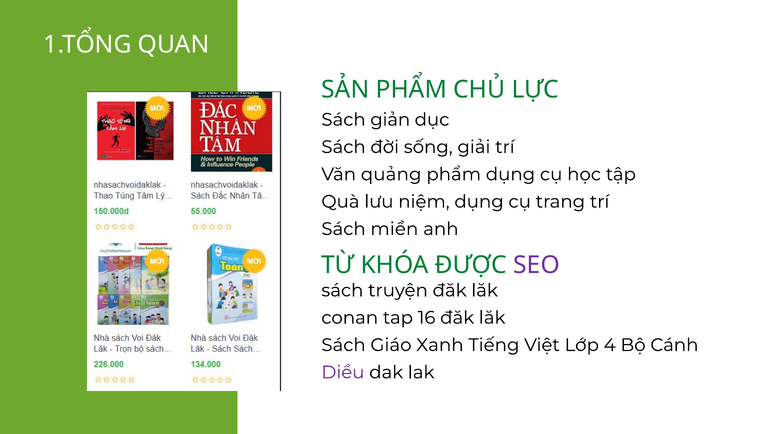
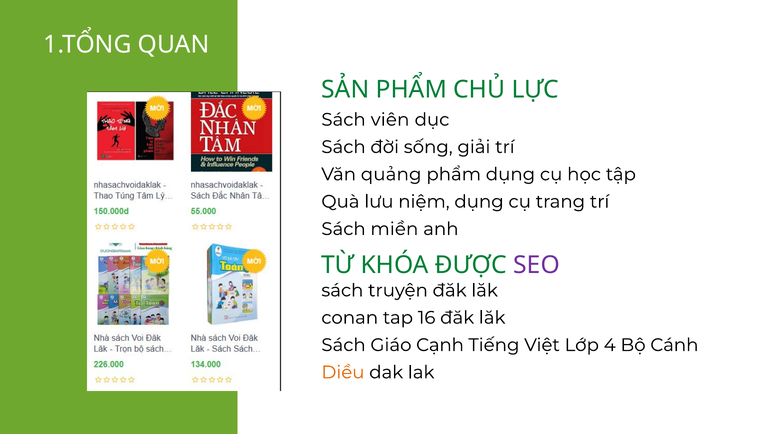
giản: giản -> viên (390, 120)
Xanh: Xanh -> Cạnh (440, 345)
Diều colour: purple -> orange (343, 373)
